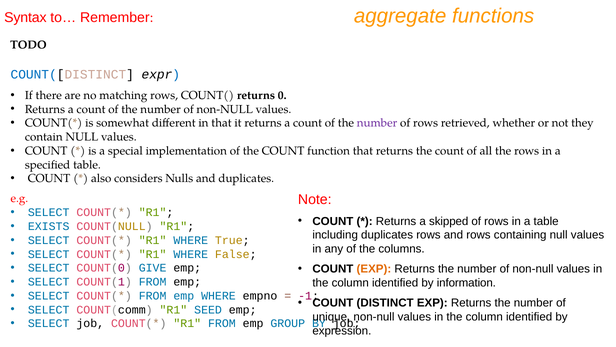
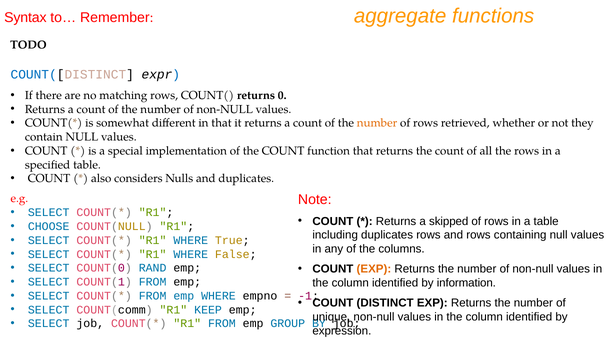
number colour: purple -> orange (377, 123)
EXISTS: EXISTS -> CHOOSE (49, 226)
GIVE: GIVE -> RAND (153, 268)
SEED: SEED -> KEEP (208, 309)
